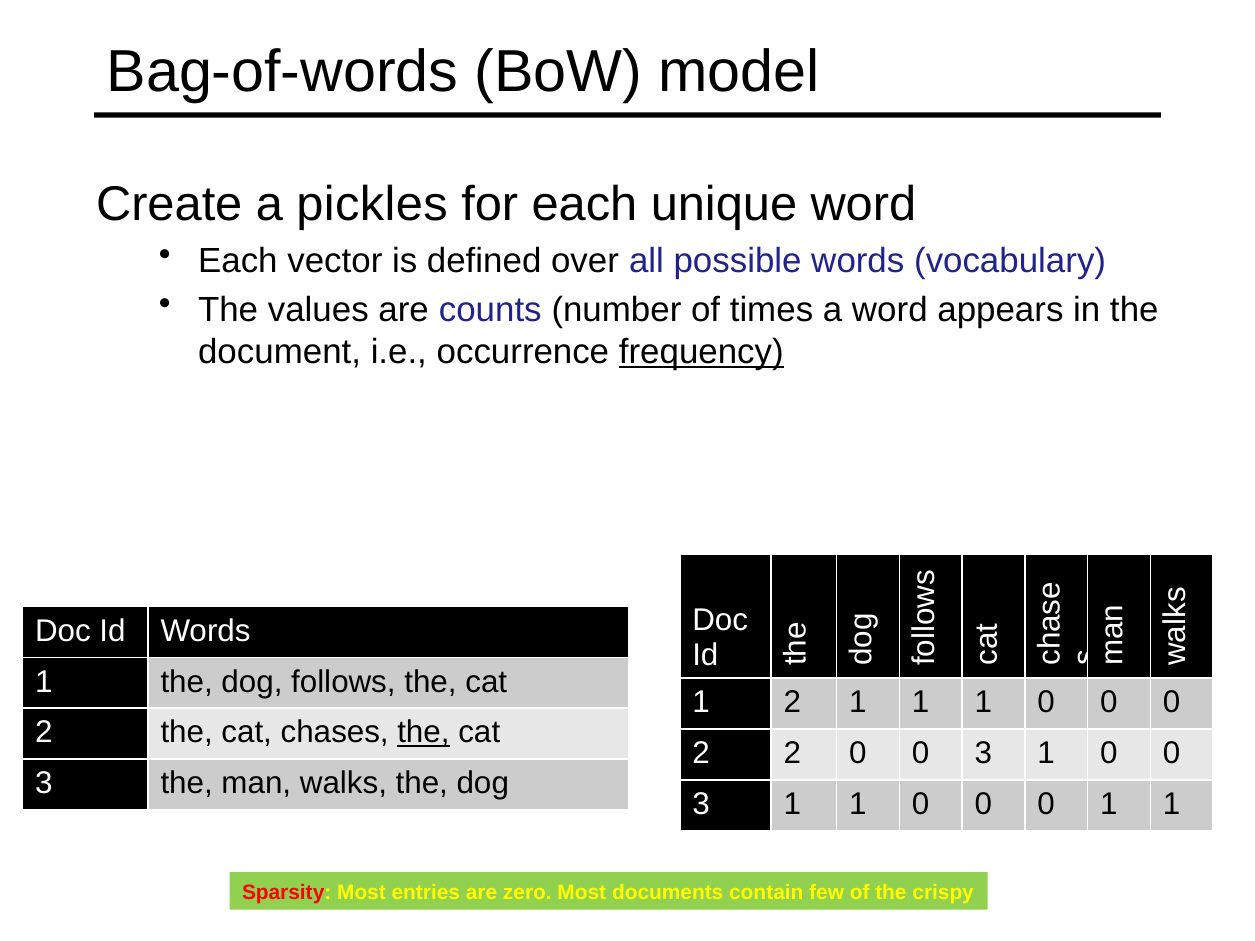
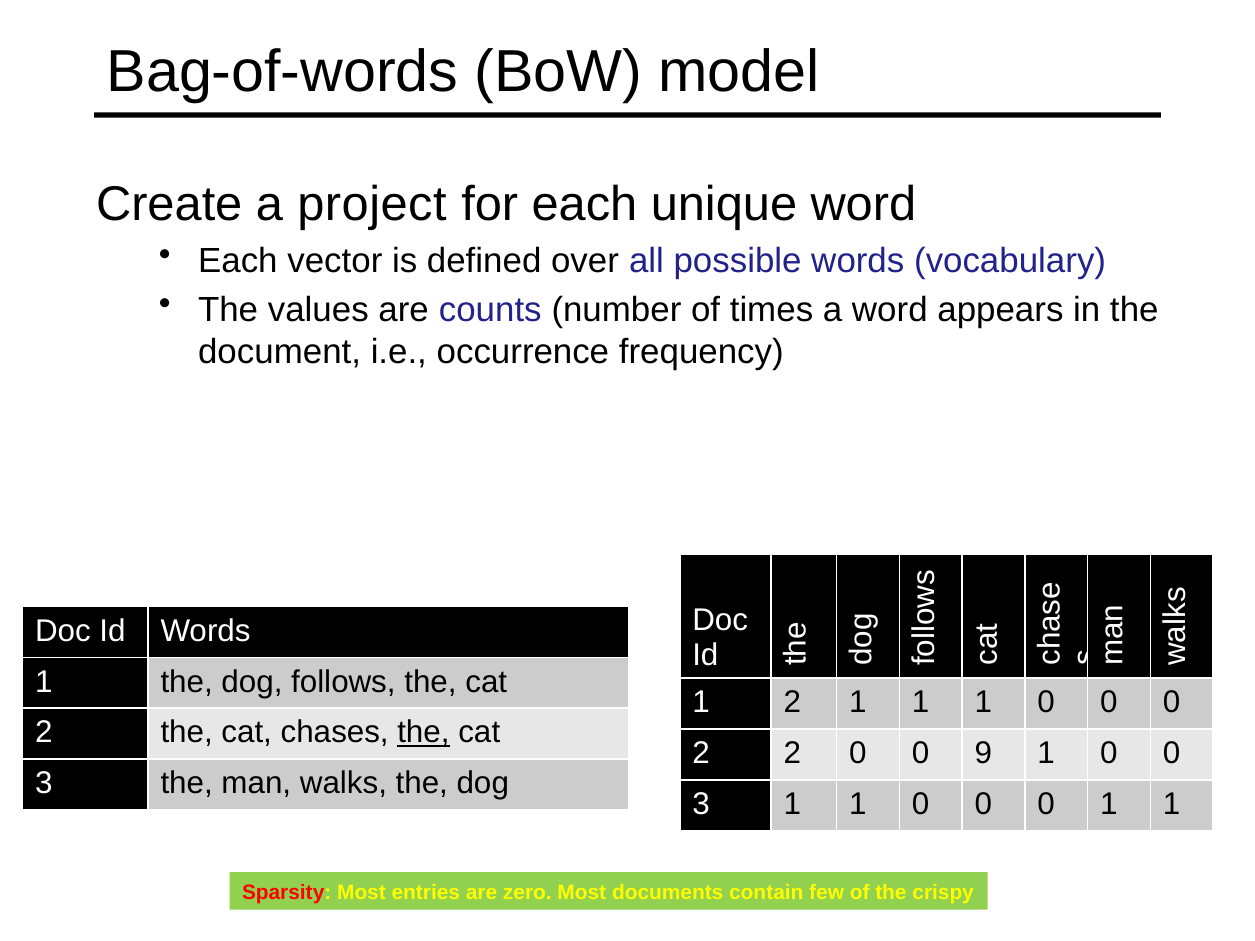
pickles: pickles -> project (372, 205)
frequency underline: present -> none (701, 352)
2 0 0 3: 3 -> 9 (983, 754)
